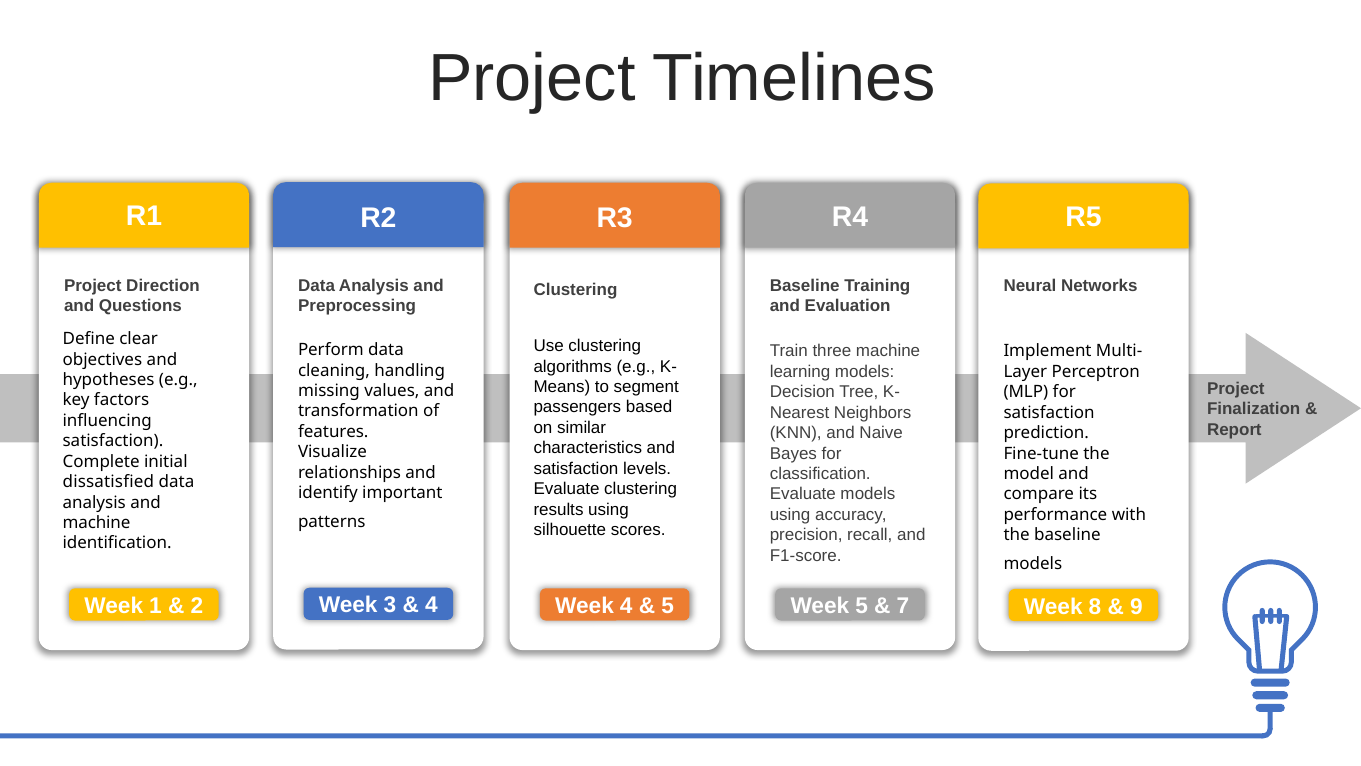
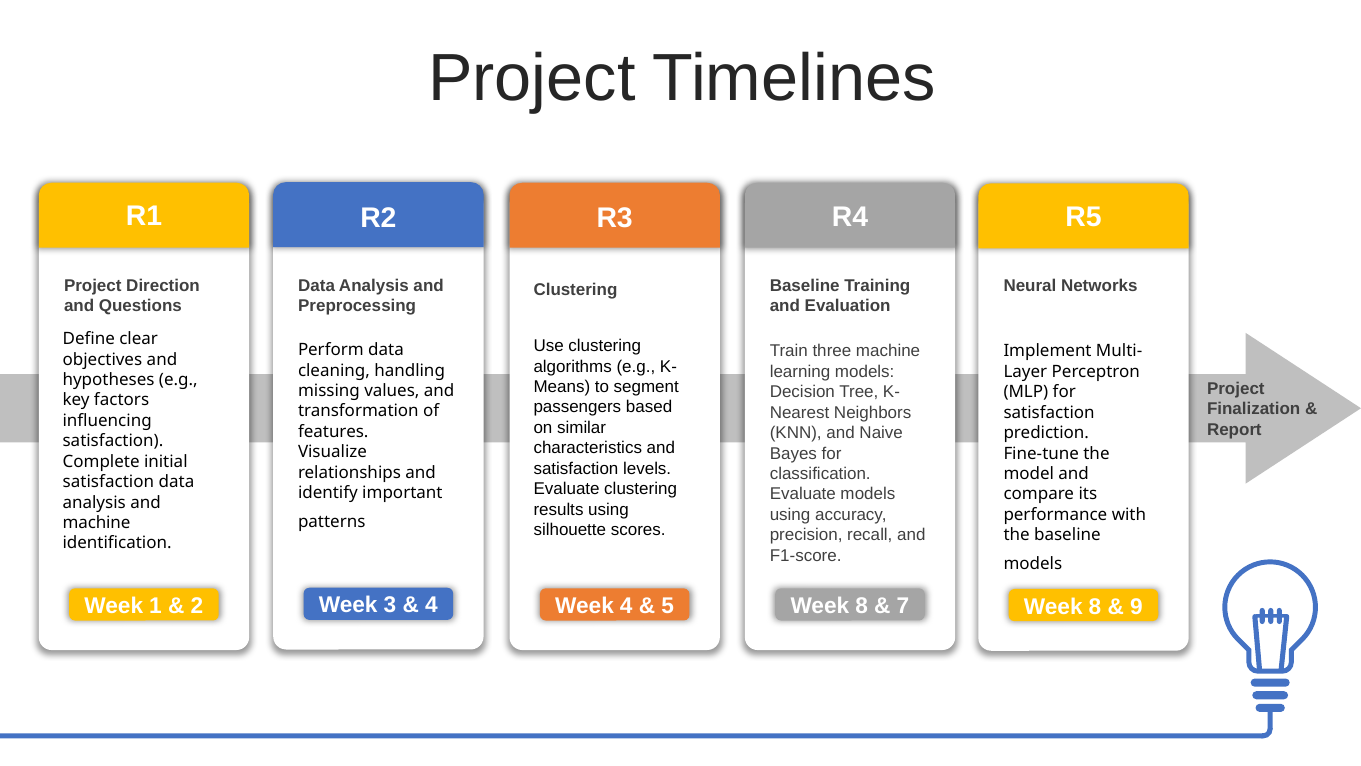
dissatisfied: dissatisfied -> satisfaction (108, 482)
5 Week 5: 5 -> 8 (862, 606)
